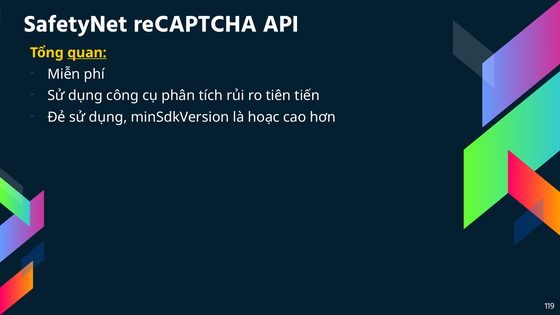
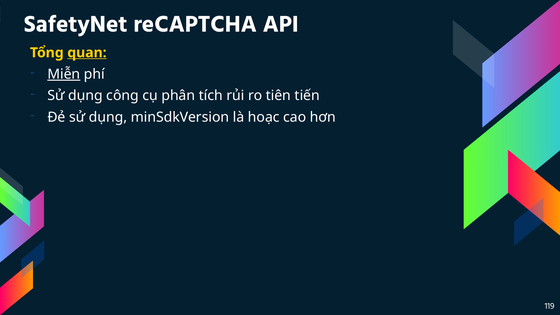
Miễn underline: none -> present (64, 74)
